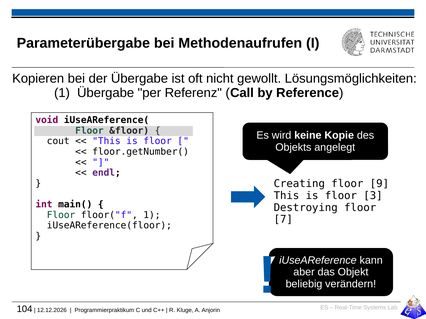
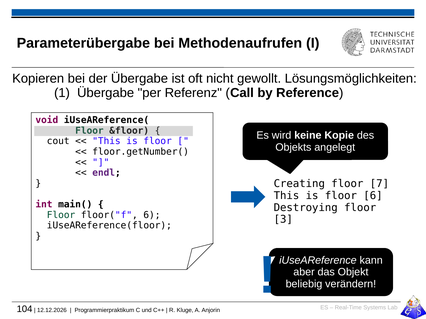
9: 9 -> 7 (379, 184)
floor 3: 3 -> 6 (373, 196)
floor("f 1: 1 -> 6 (152, 215)
7: 7 -> 3 (283, 220)
